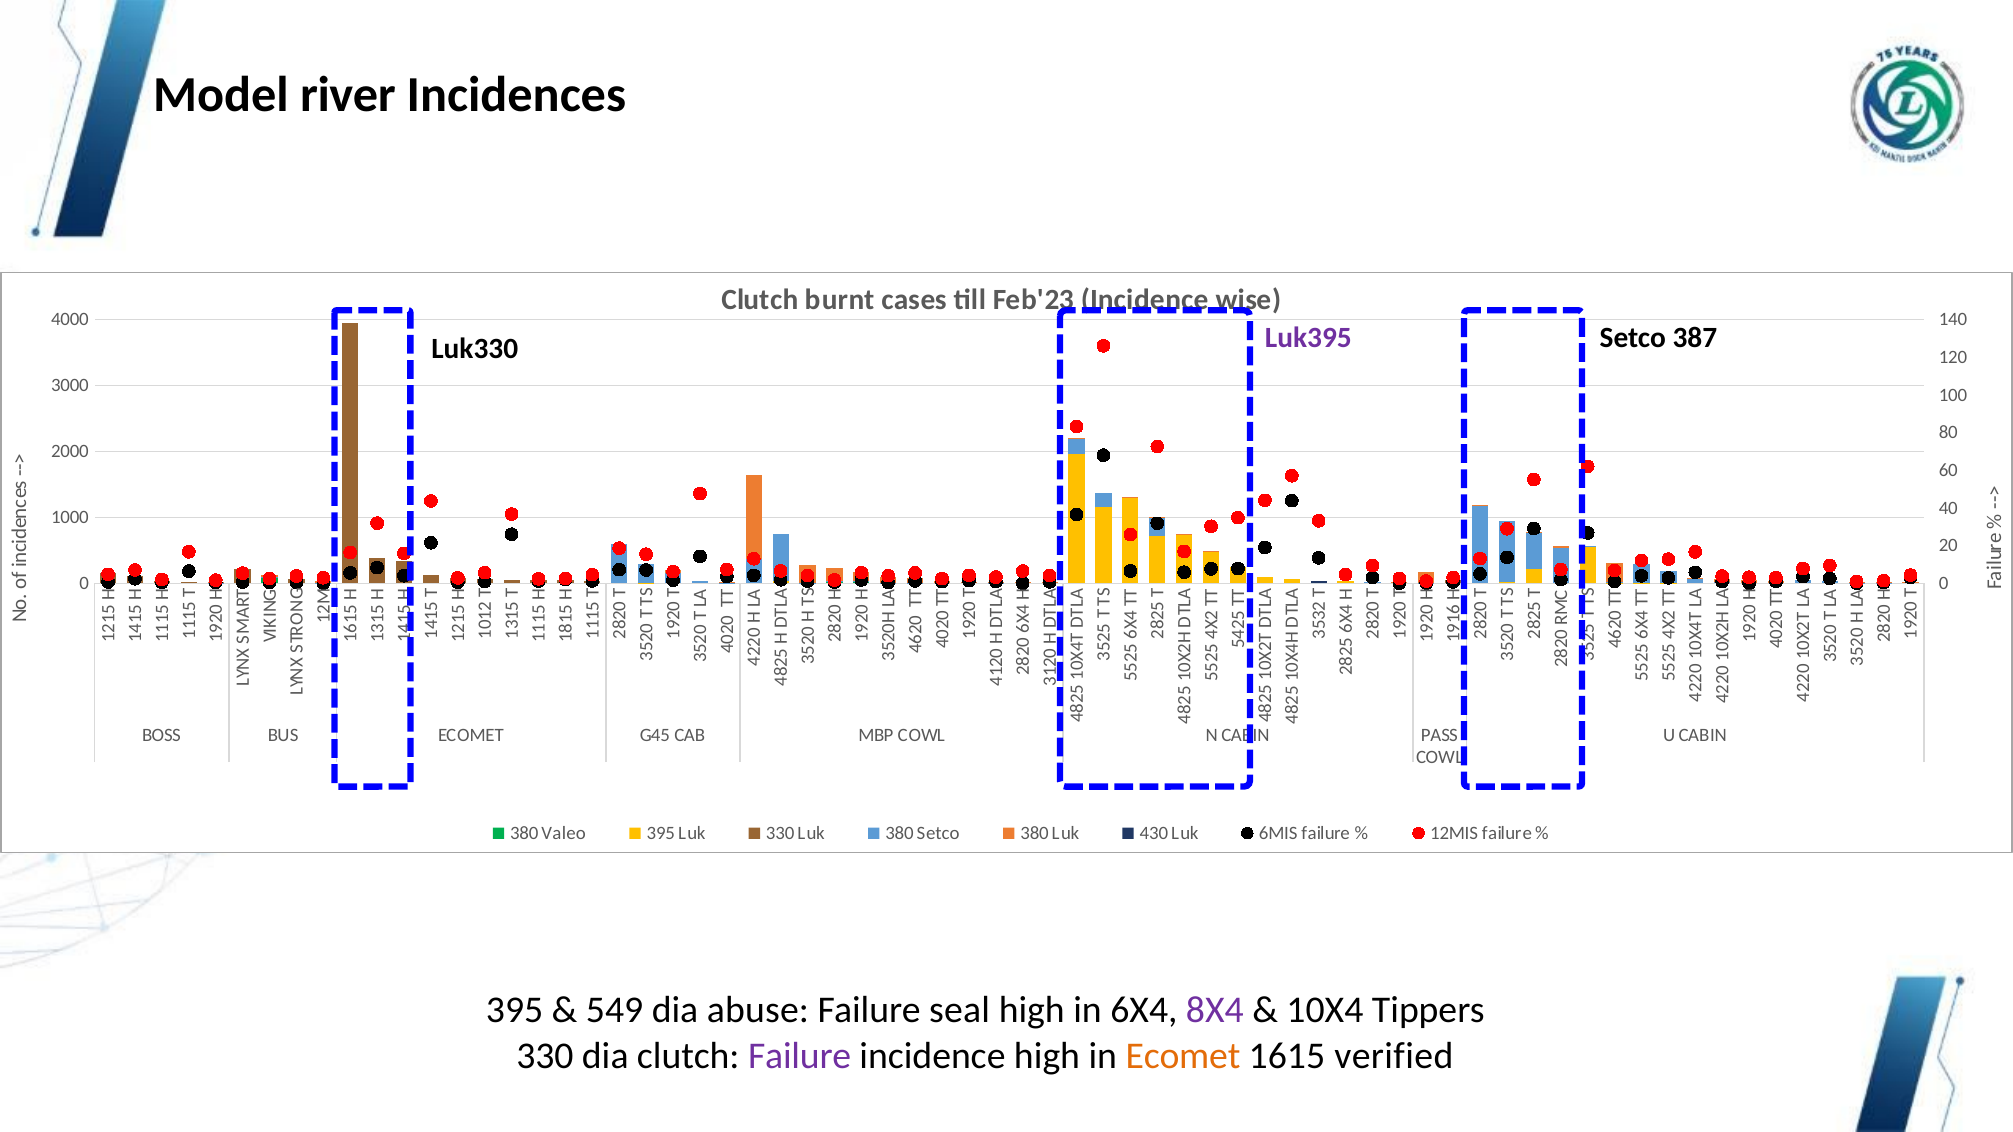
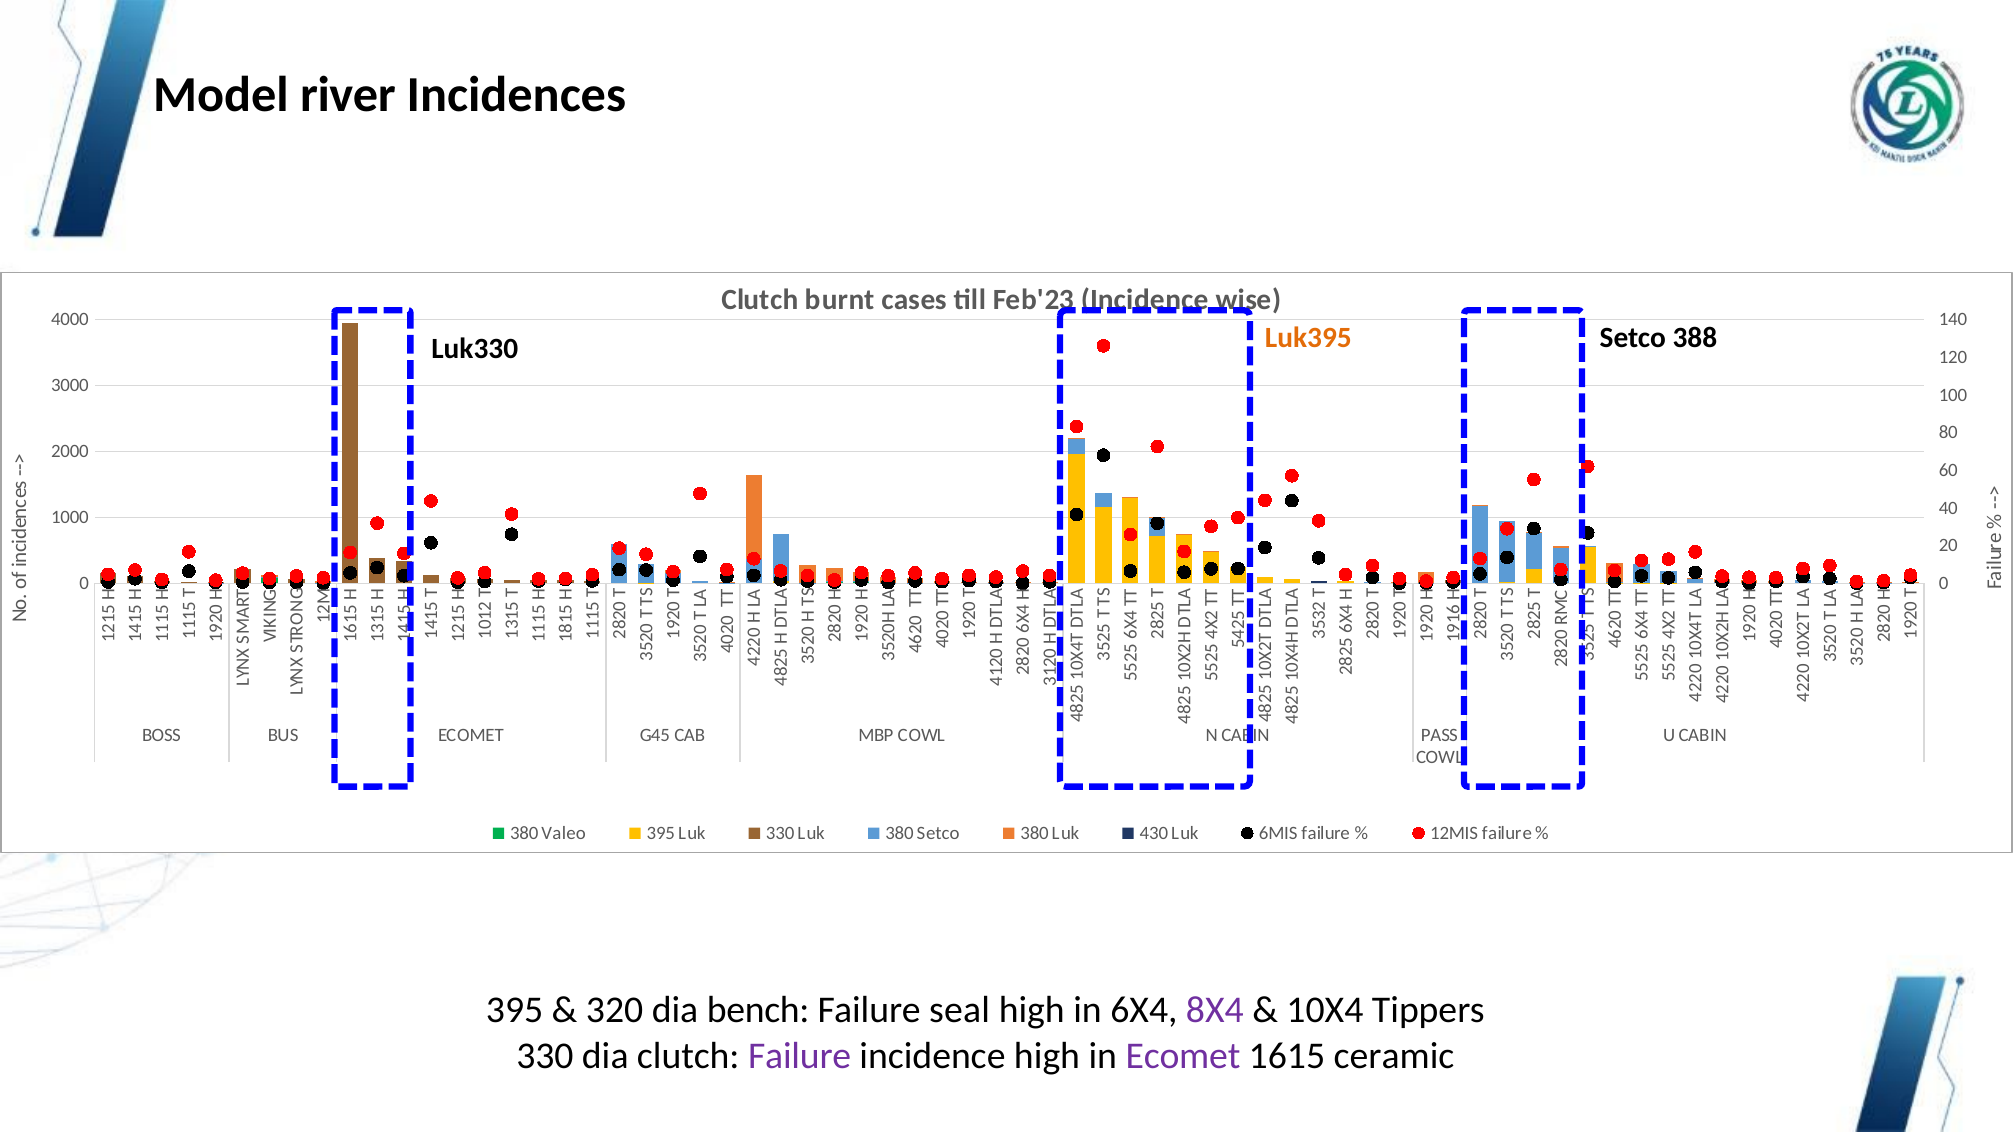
Luk395 colour: purple -> orange (1308, 337)
387: 387 -> 388 (1695, 337)
549: 549 -> 320 (615, 1011)
abuse: abuse -> bench (758, 1011)
Ecomet colour: orange -> purple (1183, 1056)
verified: verified -> ceramic (1394, 1056)
